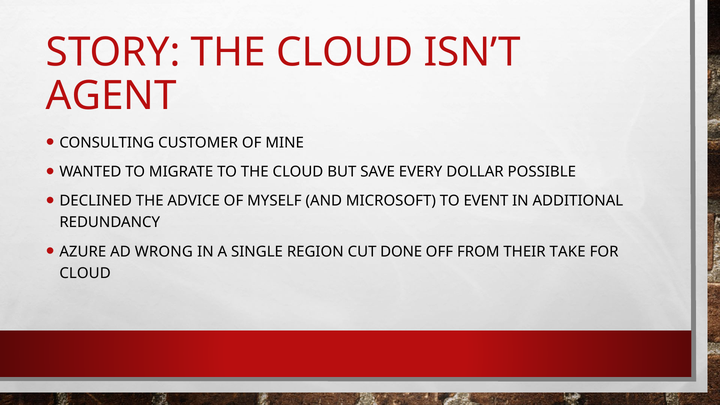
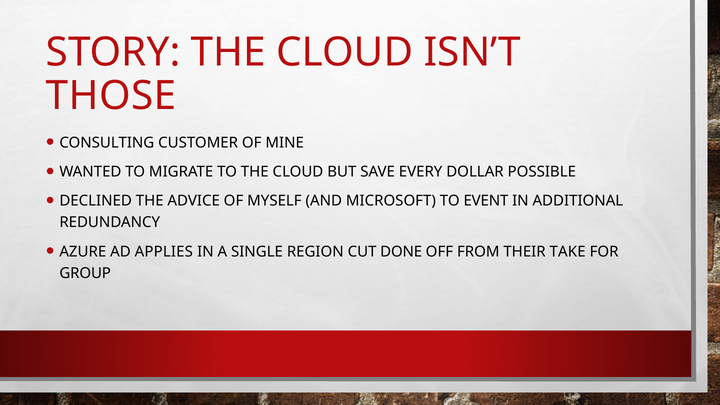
AGENT: AGENT -> THOSE (111, 96)
WRONG: WRONG -> APPLIES (164, 252)
CLOUD: CLOUD -> GROUP (85, 273)
